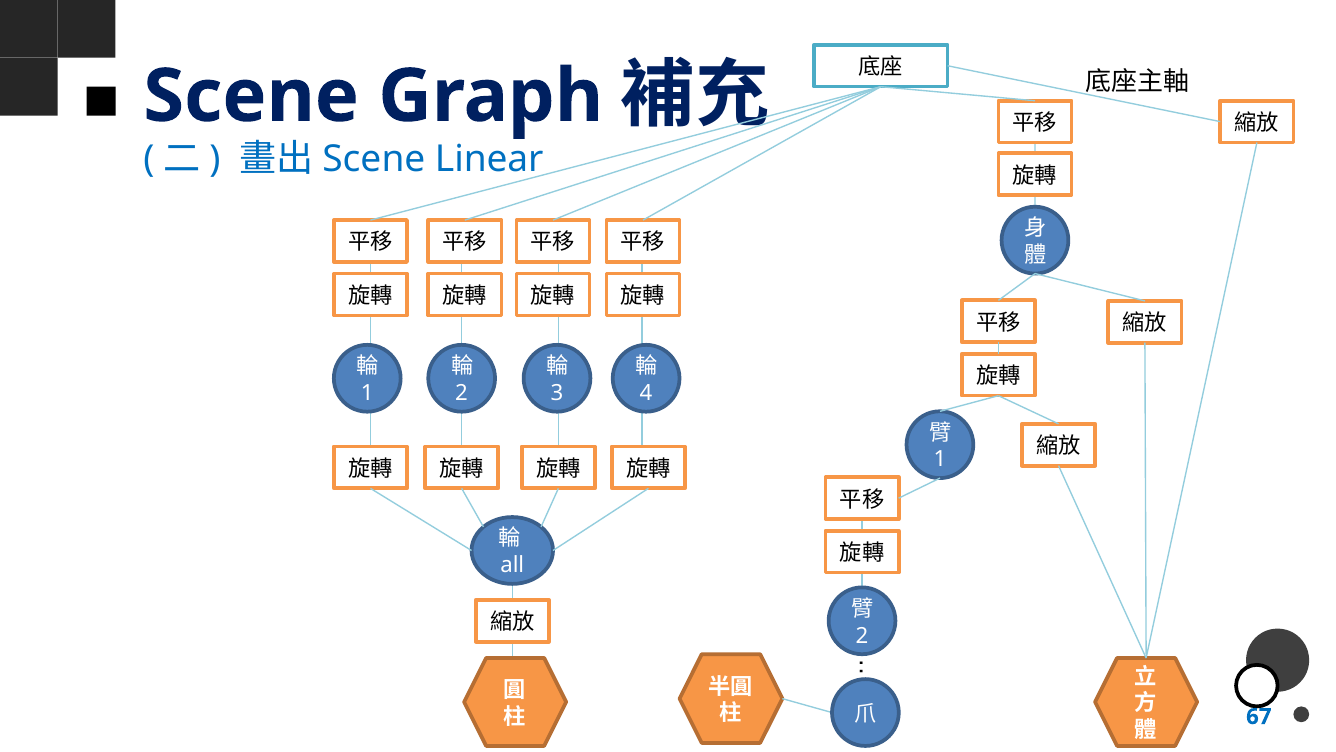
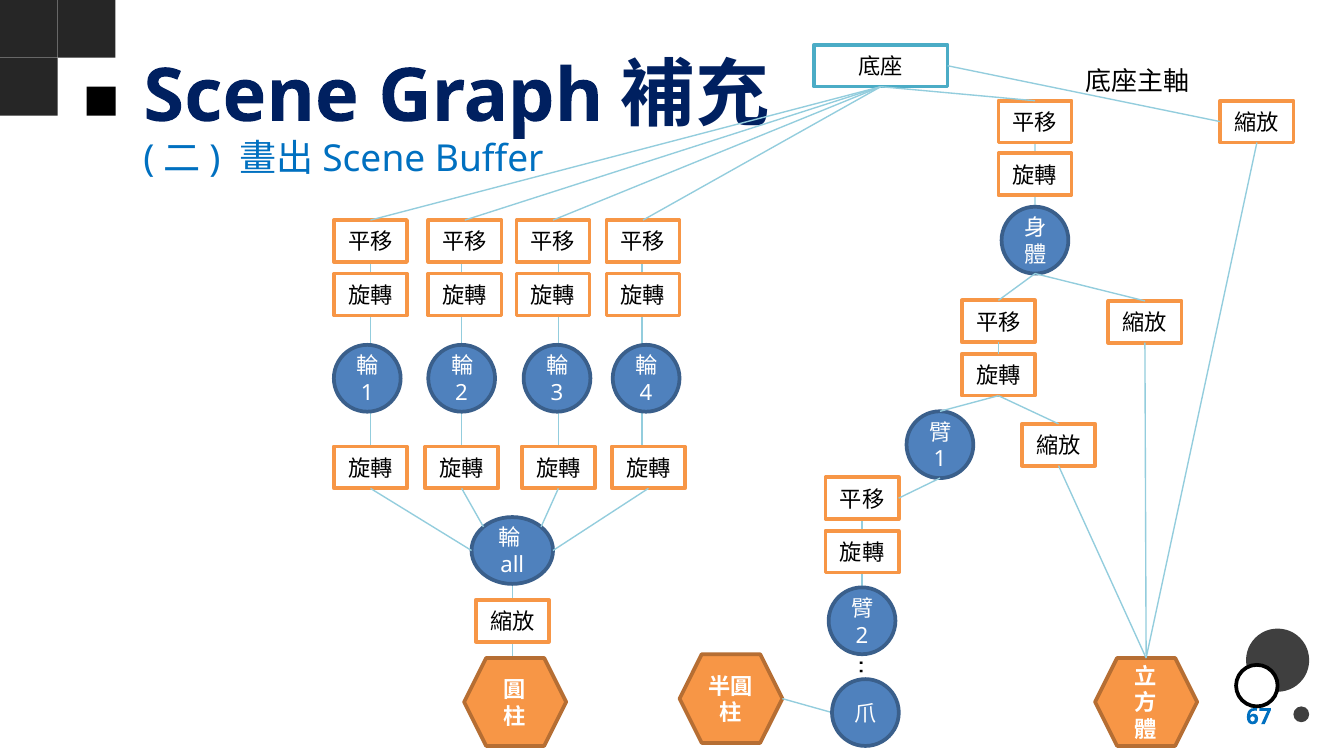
Linear: Linear -> Buffer (489, 159)
